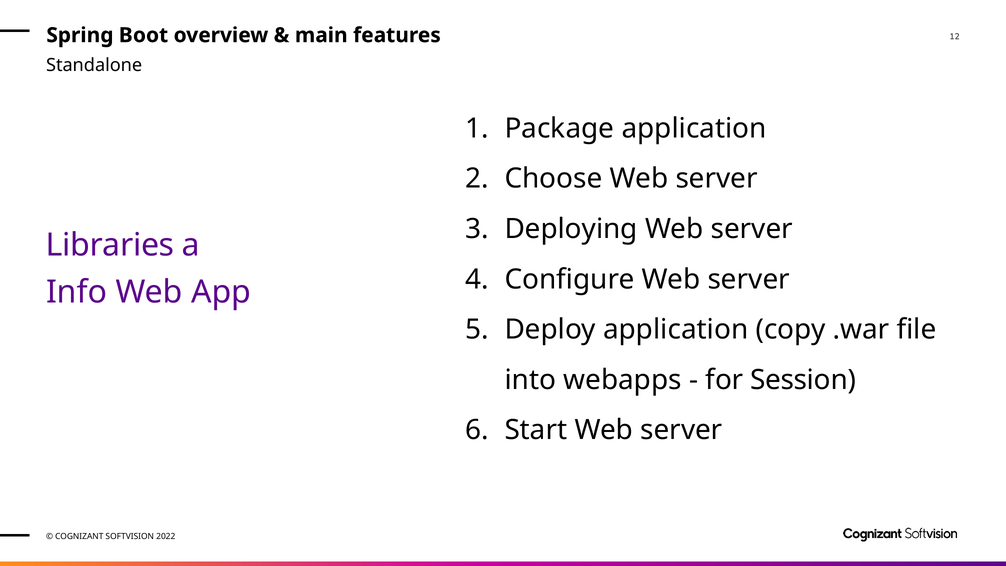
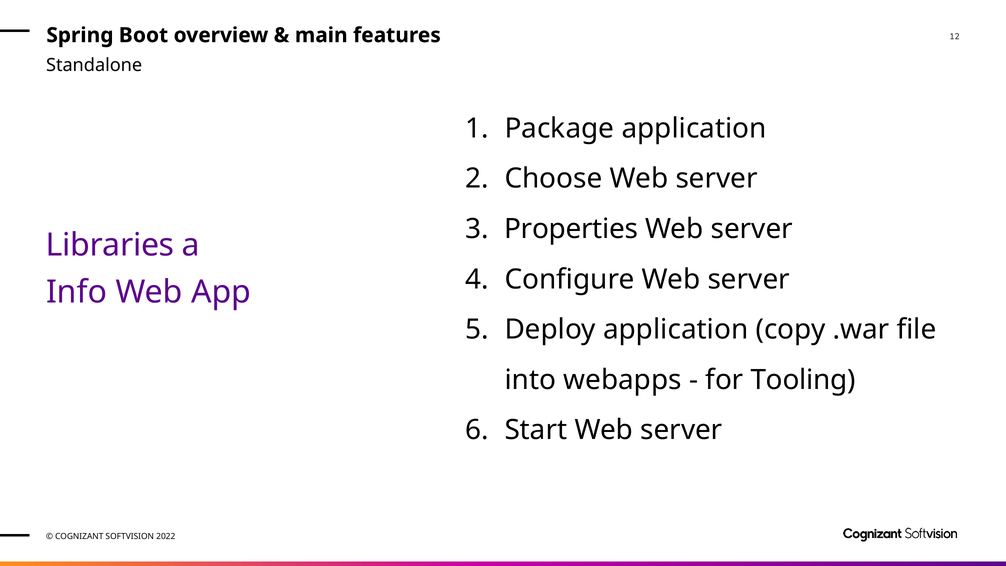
Deploying: Deploying -> Properties (571, 229)
Session: Session -> Tooling (803, 380)
